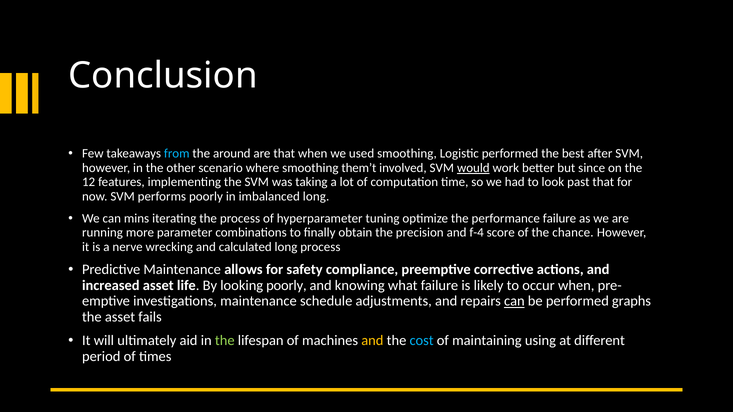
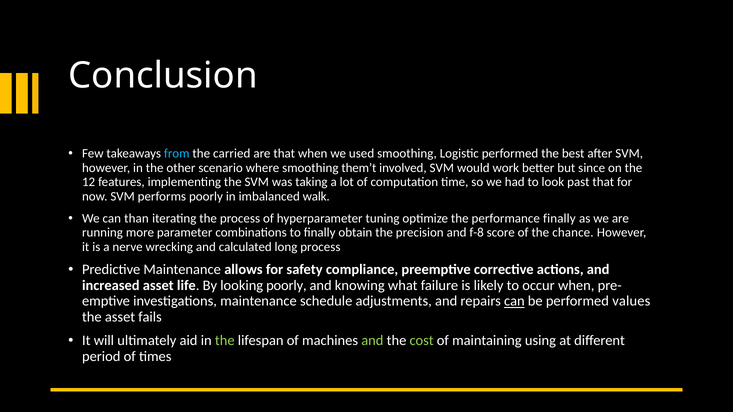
around: around -> carried (232, 154)
would underline: present -> none (473, 168)
imbalanced long: long -> walk (316, 197)
mins: mins -> than (136, 219)
performance failure: failure -> finally (559, 219)
f-4: f-4 -> f-8 (477, 233)
graphs: graphs -> values (631, 301)
and colour: yellow -> light green (372, 341)
cost colour: light blue -> light green (422, 341)
